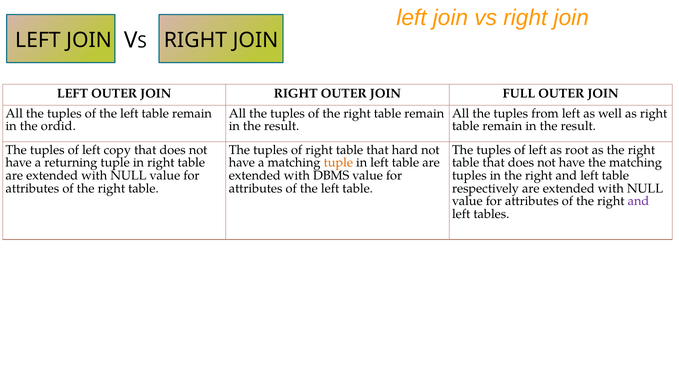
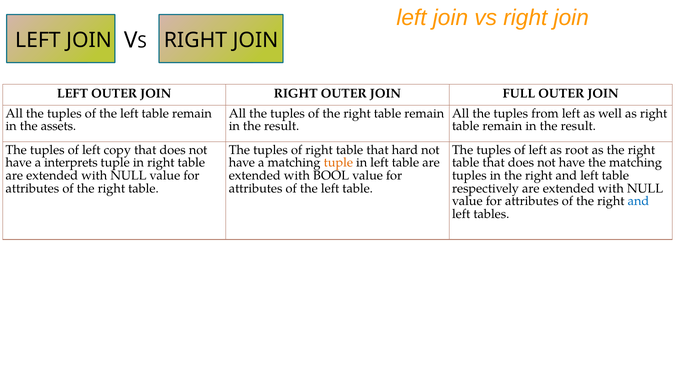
ordid: ordid -> assets (58, 126)
returning: returning -> interprets (71, 163)
DBMS: DBMS -> BOOL (331, 175)
and colour: purple -> blue (638, 201)
